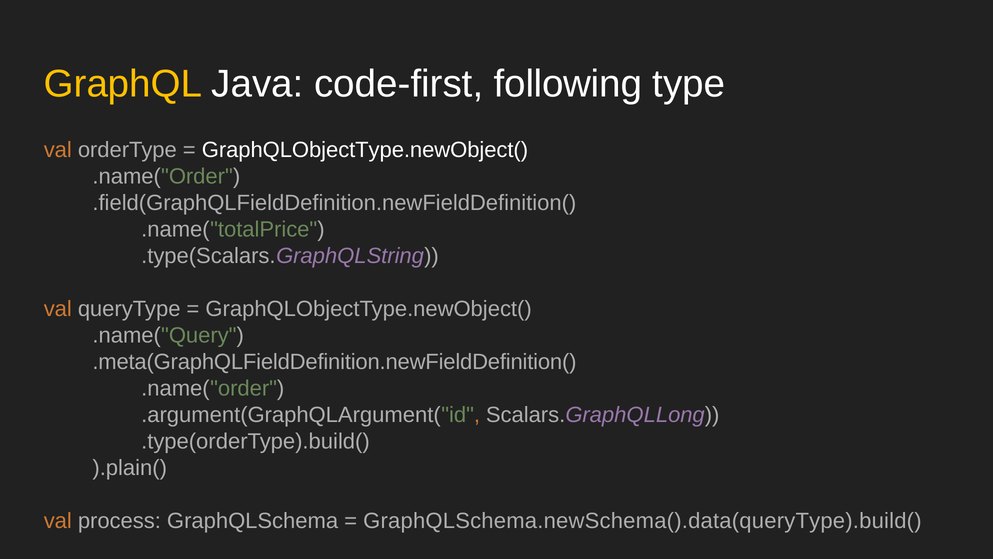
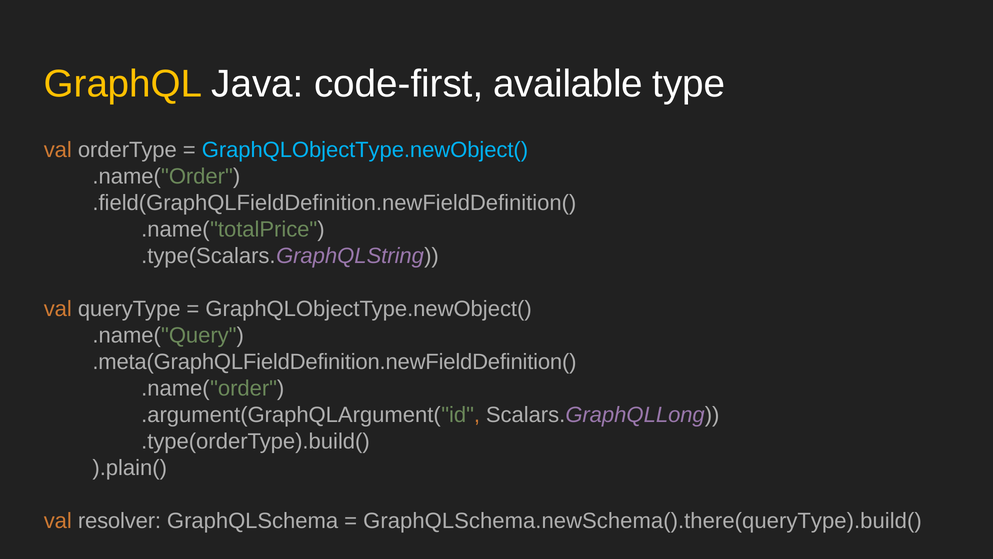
following: following -> available (568, 84)
GraphQLObjectType.newObject( colour: white -> light blue (365, 150)
process: process -> resolver (119, 520)
GraphQLSchema.newSchema().data(queryType).build(: GraphQLSchema.newSchema().data(queryType).build( -> GraphQLSchema.newSchema().there(queryType).build( (642, 520)
